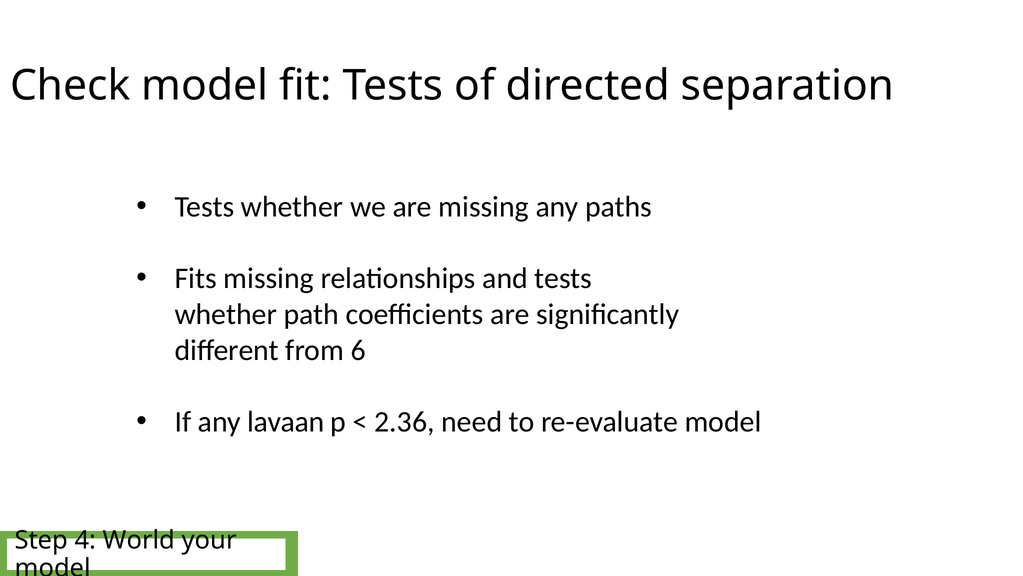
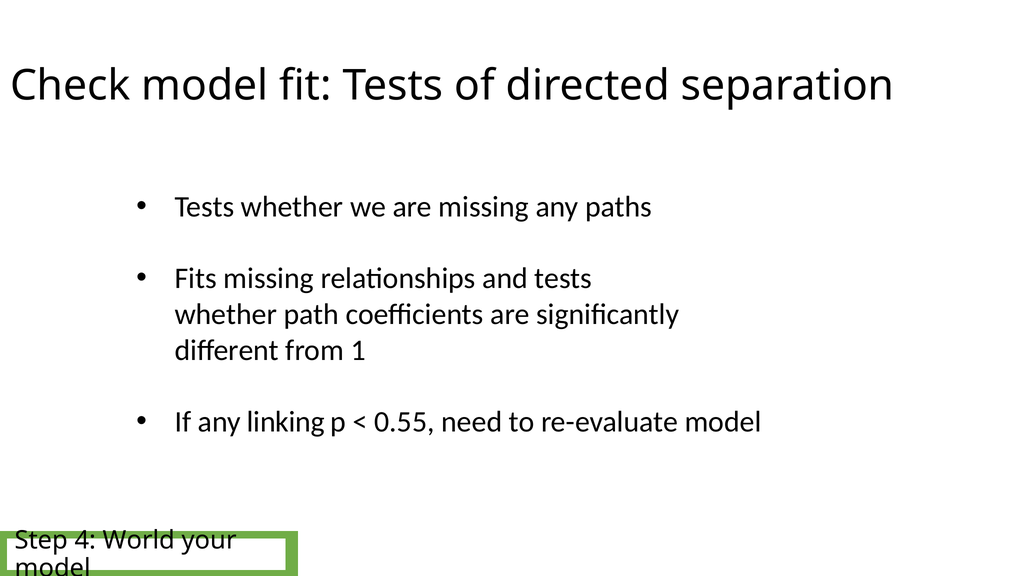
6: 6 -> 1 (358, 350)
lavaan: lavaan -> linking (286, 422)
2.36: 2.36 -> 0.55 (404, 422)
